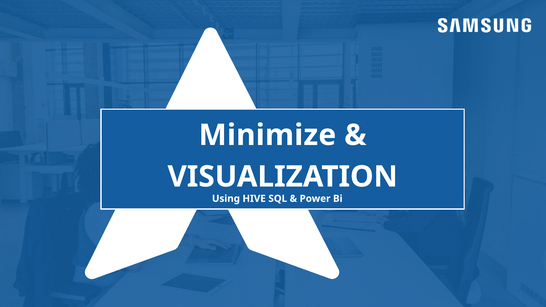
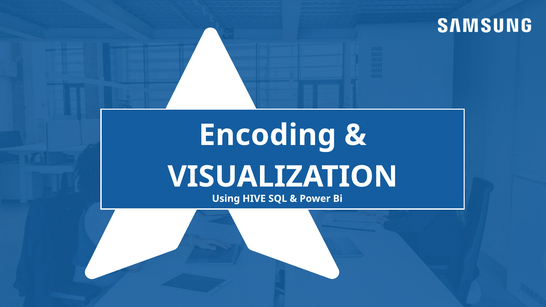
Minimize: Minimize -> Encoding (267, 135)
